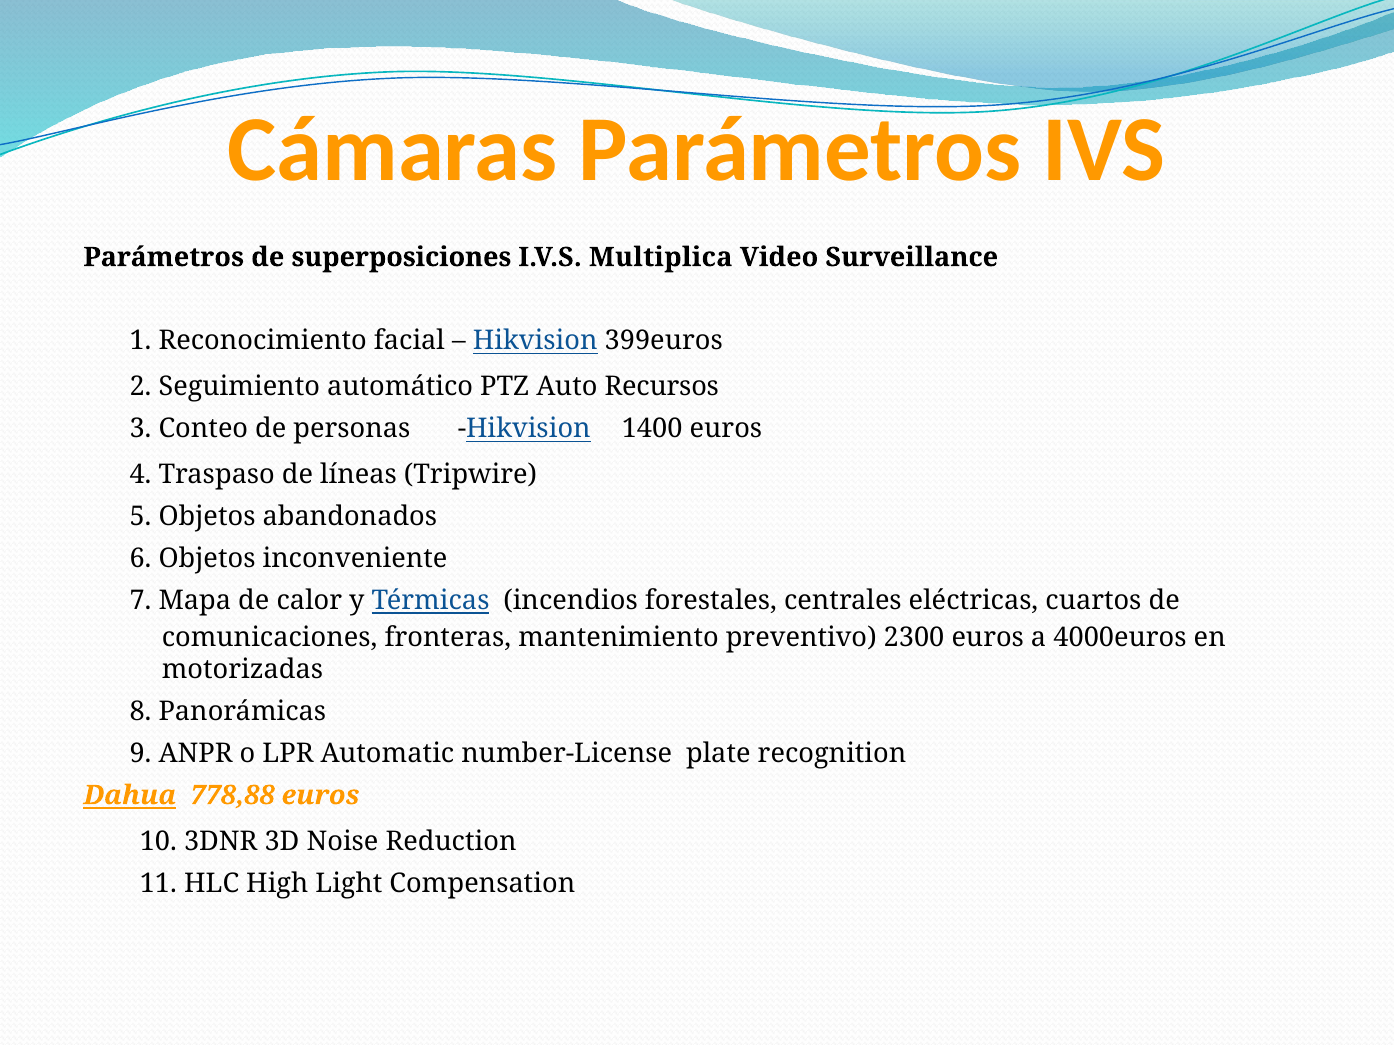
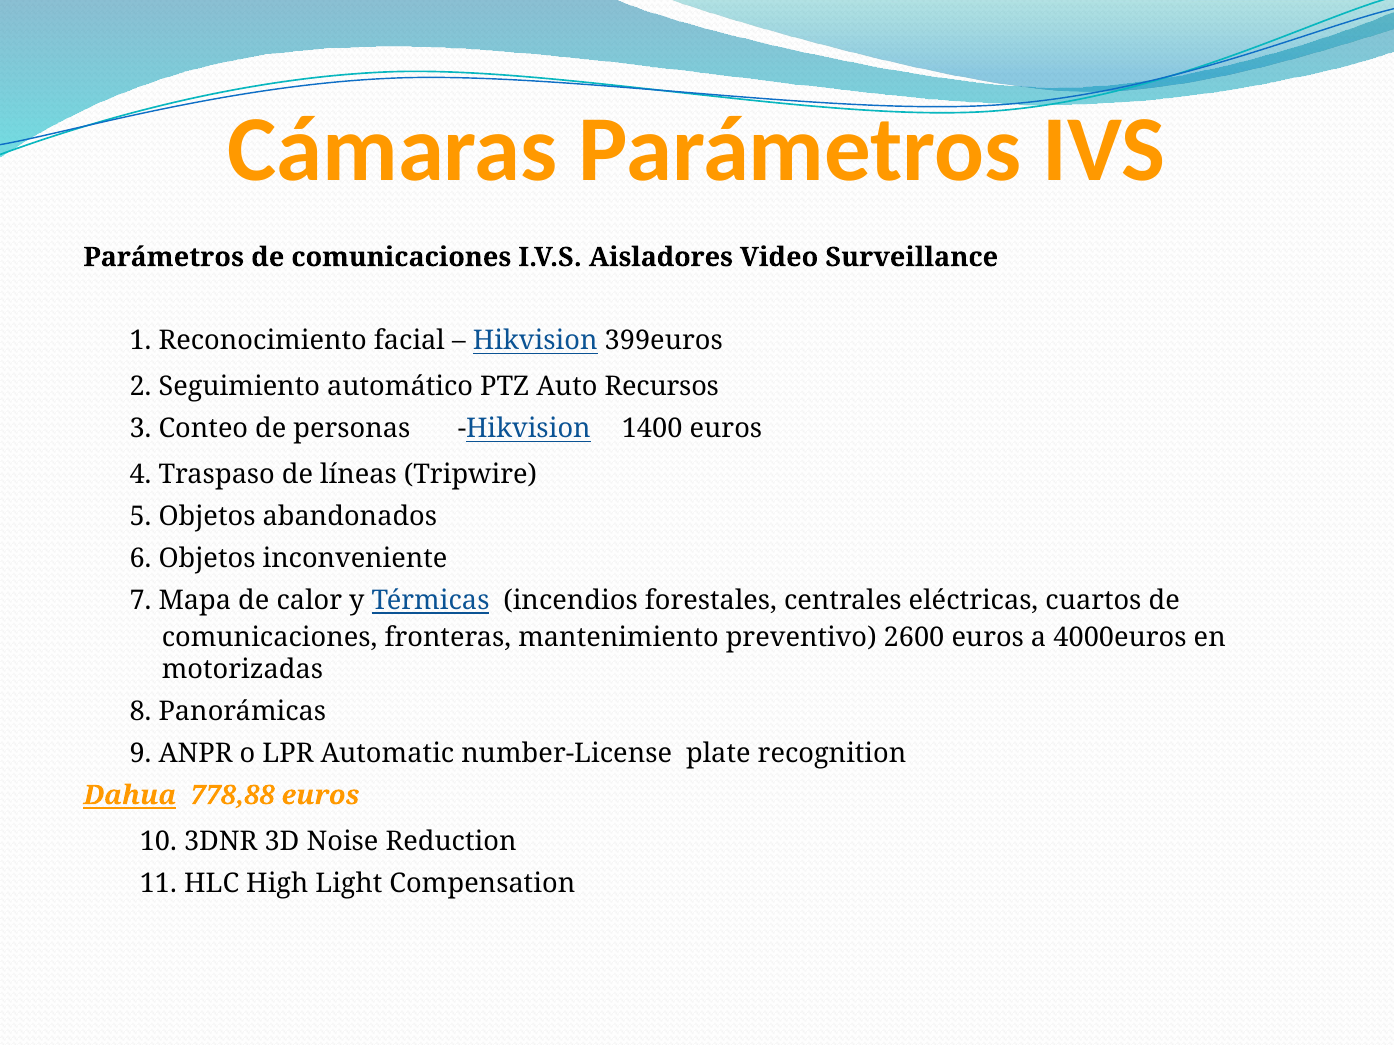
Parámetros de superposiciones: superposiciones -> comunicaciones (401, 257)
Multiplica: Multiplica -> Aisladores (661, 257)
2300: 2300 -> 2600 (914, 638)
